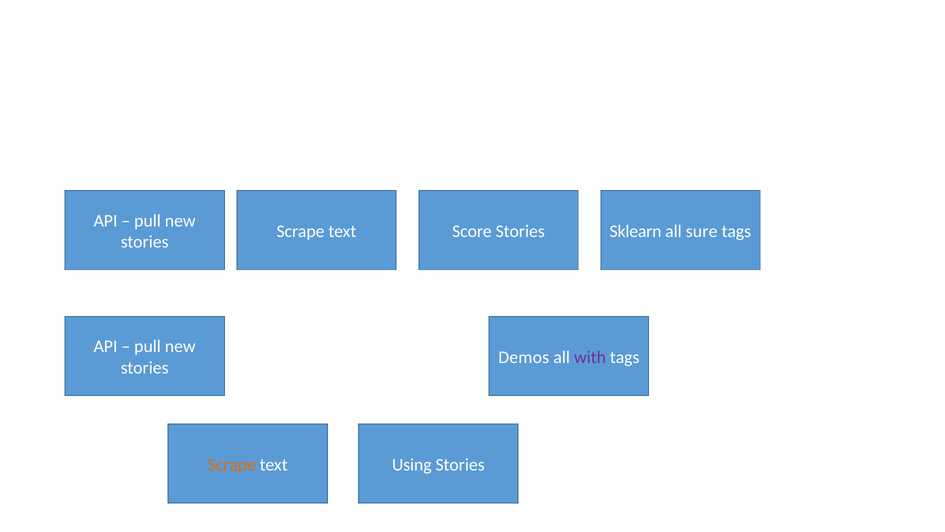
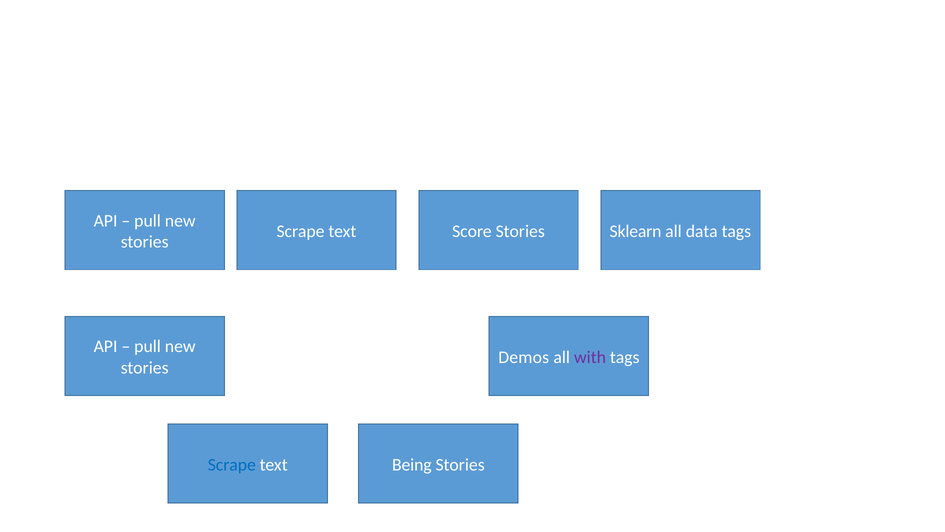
sure: sure -> data (702, 231)
Scrape colour: orange -> blue (232, 464)
Using: Using -> Being (412, 464)
